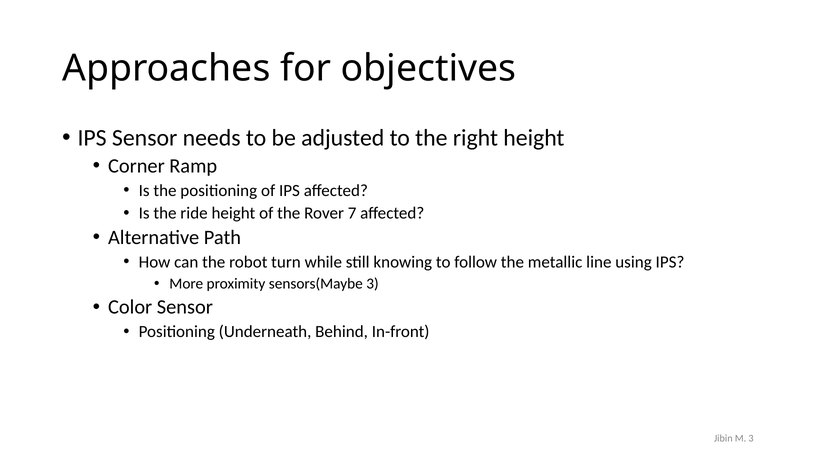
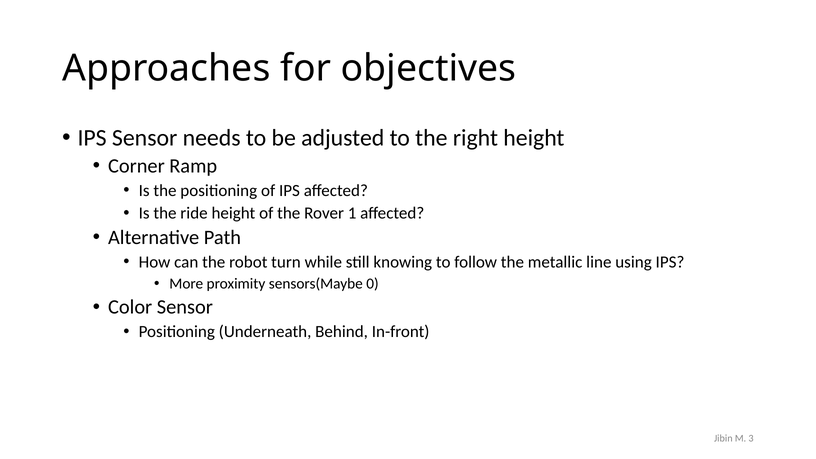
7: 7 -> 1 (352, 213)
sensors(Maybe 3: 3 -> 0 (373, 284)
